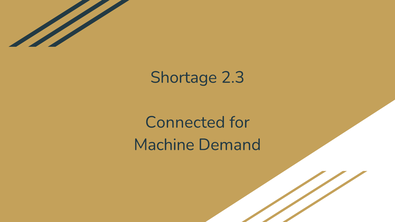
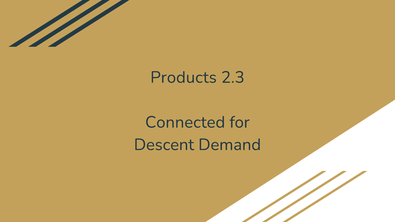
Shortage: Shortage -> Products (184, 77)
Machine: Machine -> Descent (164, 145)
